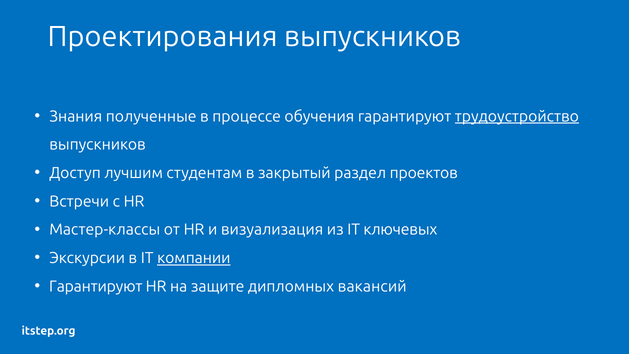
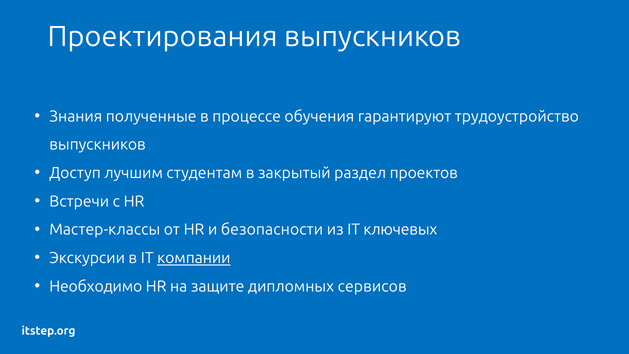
трудоустройство underline: present -> none (517, 116)
визуализация: визуализация -> безопасности (272, 230)
Гарантируют: Гарантируют -> Необходимо (96, 286)
вакансий: вакансий -> сервисов (372, 286)
